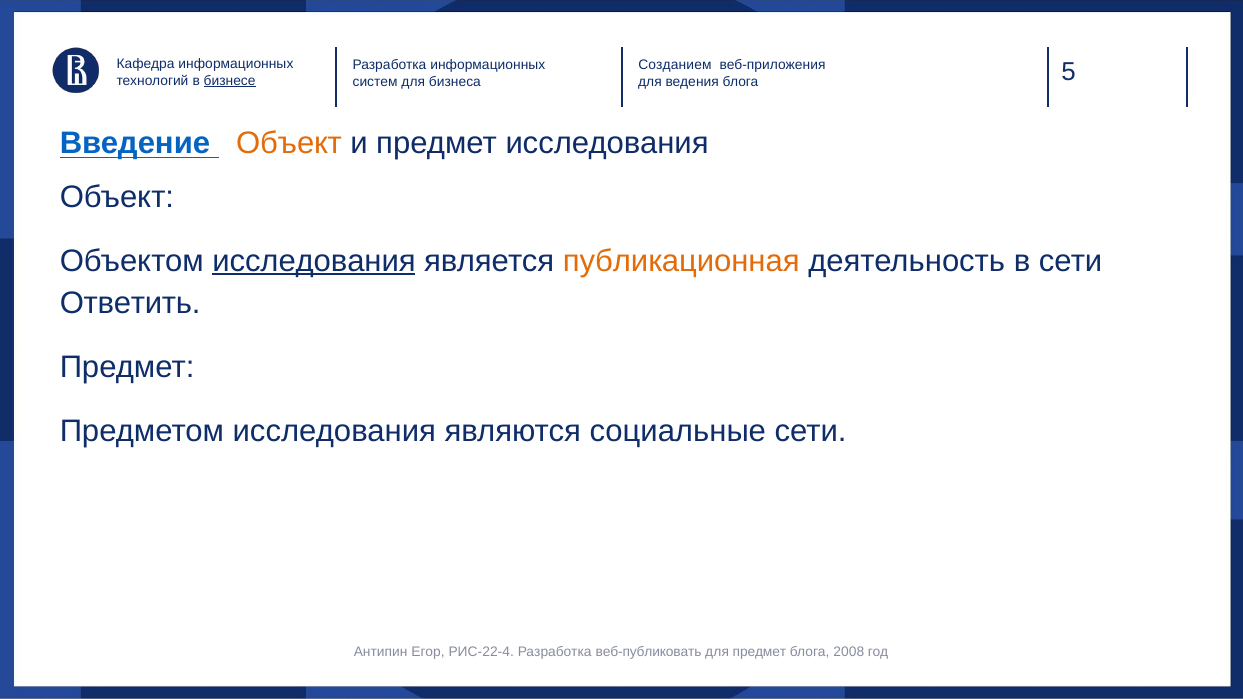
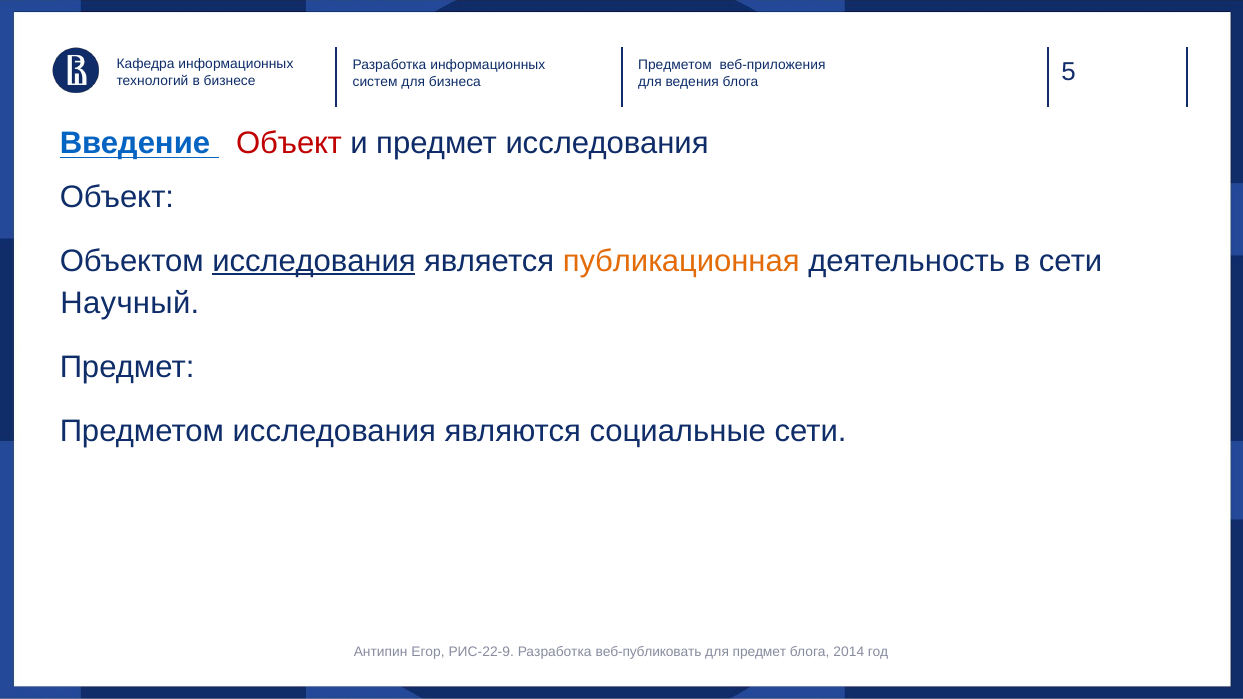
Созданием: Созданием -> Предметом (675, 65)
бизнесе underline: present -> none (230, 81)
Объект colour: orange -> red (289, 144)
Ответить: Ответить -> Научный (130, 304)
РИС-22-4: РИС-22-4 -> РИС-22-9 (481, 652)
2008: 2008 -> 2014 (849, 652)
